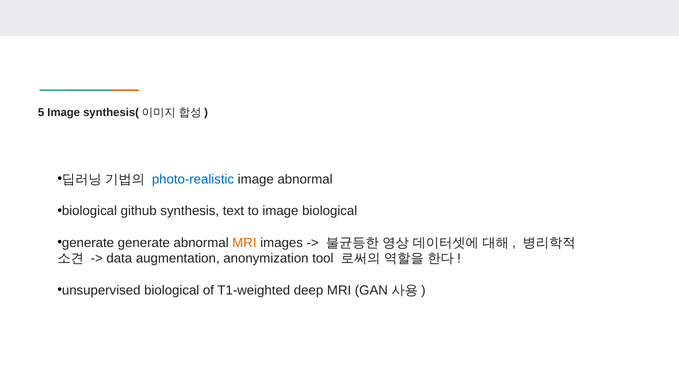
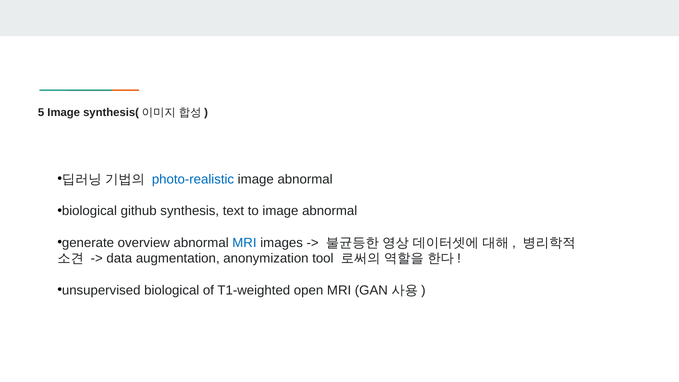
to image biological: biological -> abnormal (330, 211)
generate generate: generate -> overview (144, 243)
MRI colour: orange -> blue (244, 243)
deep: deep -> open (309, 290)
